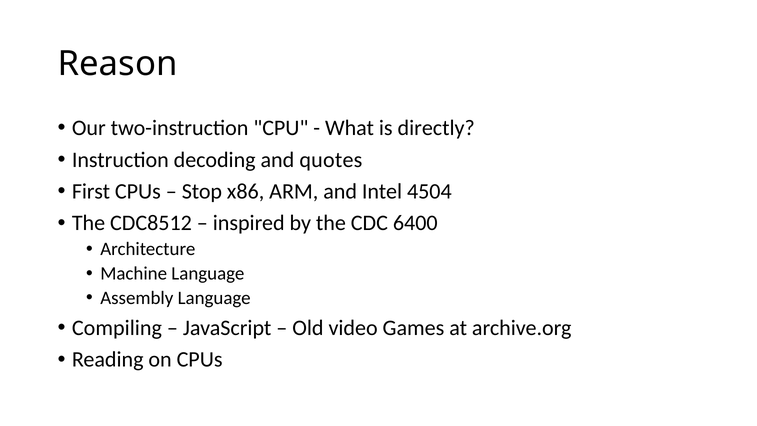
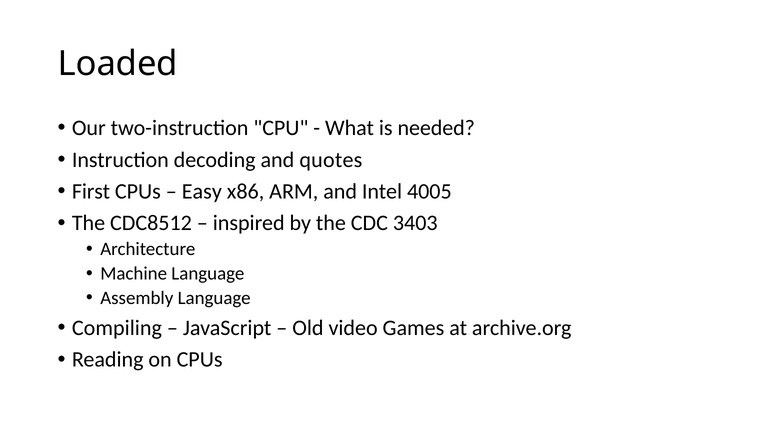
Reason: Reason -> Loaded (118, 64)
directly: directly -> needed (436, 128)
Stop: Stop -> Easy (202, 191)
4504: 4504 -> 4005 (429, 191)
6400: 6400 -> 3403 (415, 223)
